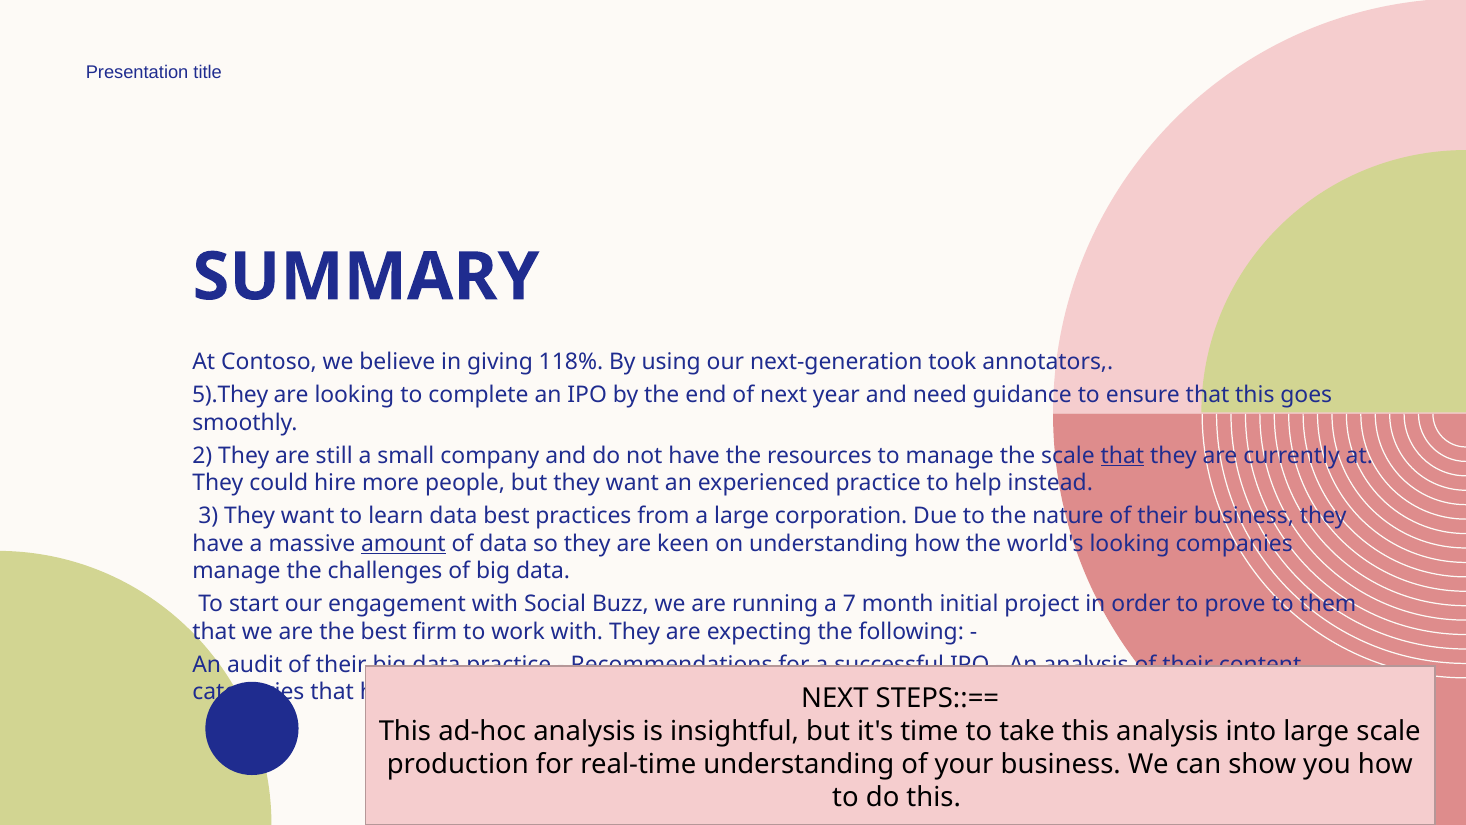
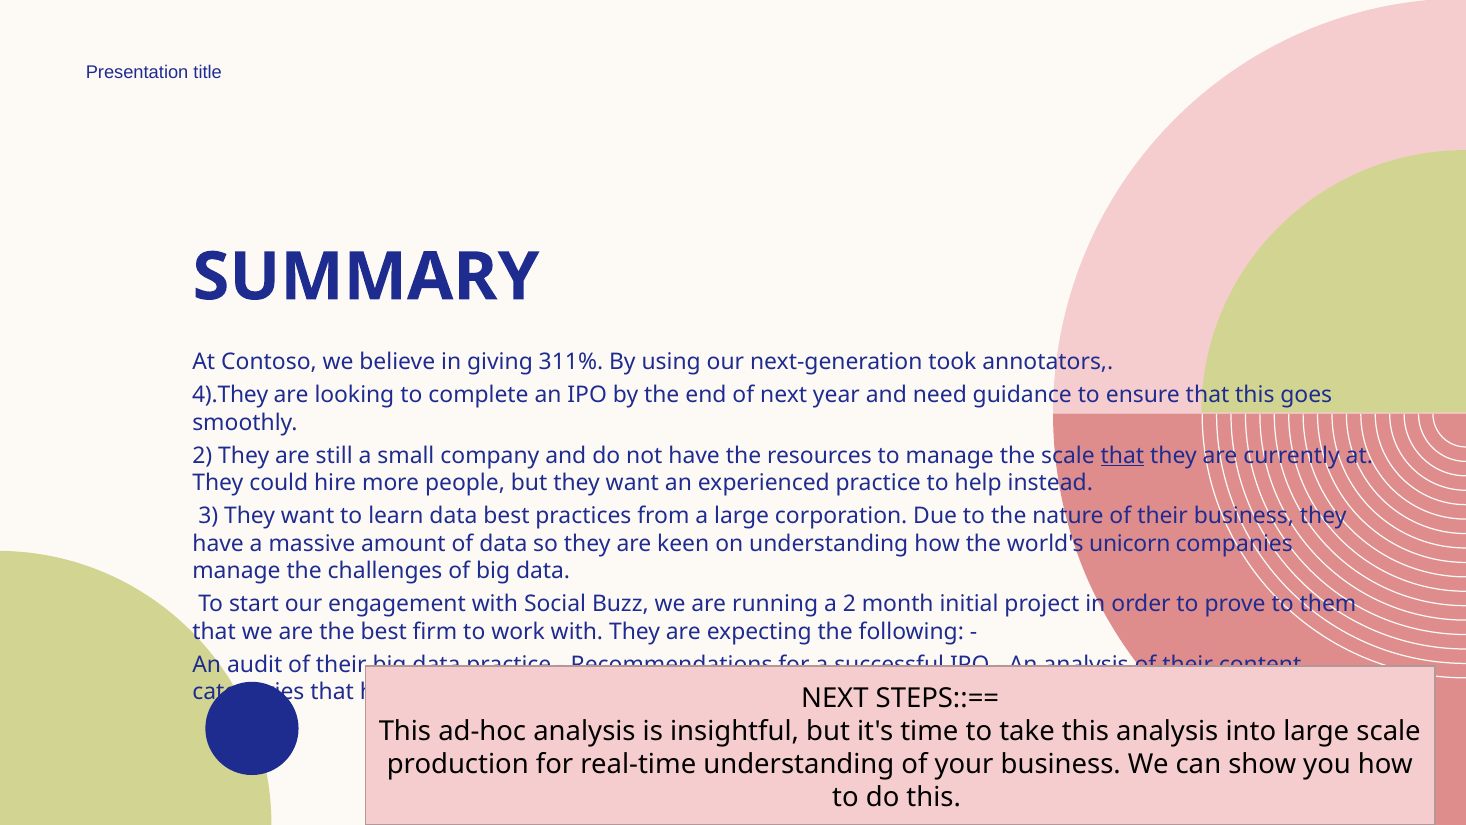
118%: 118% -> 311% (571, 362)
5).They: 5).They -> 4).They (230, 395)
amount underline: present -> none (403, 543)
world's looking: looking -> unicorn (1130, 543)
a 7: 7 -> 2 (849, 604)
